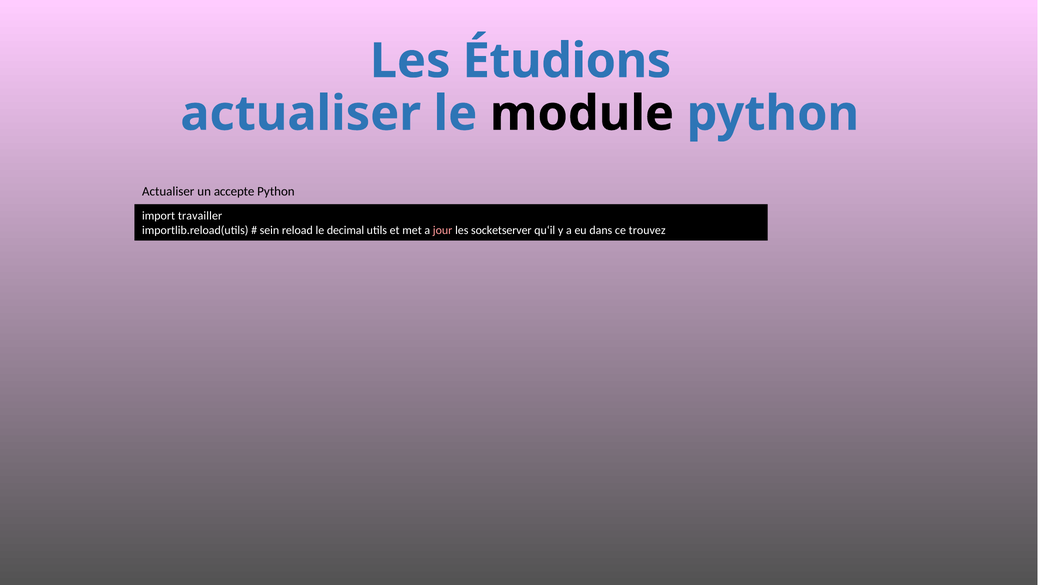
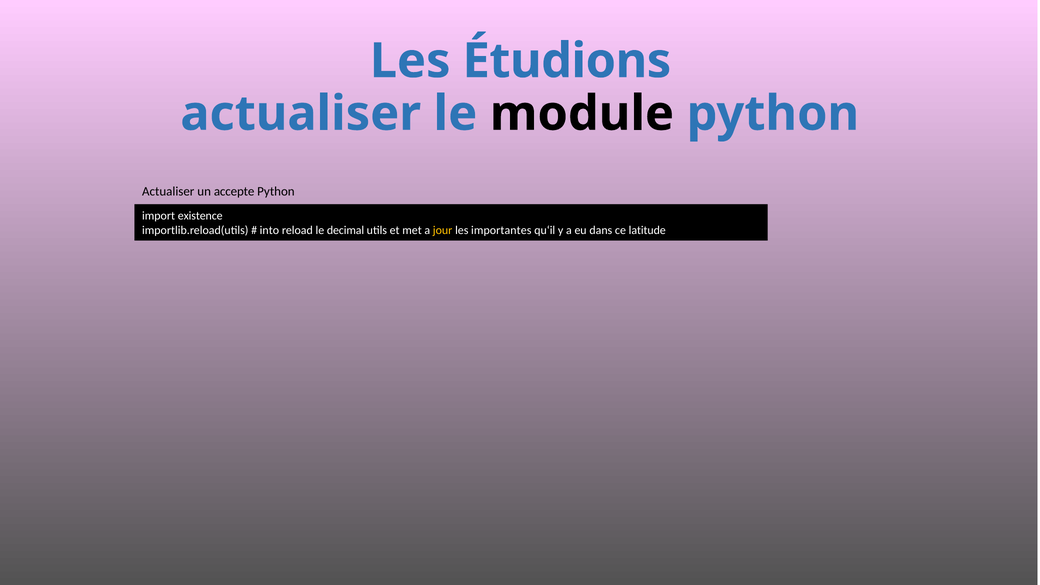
travailler: travailler -> existence (200, 216)
sein: sein -> into (269, 230)
jour colour: pink -> yellow (443, 230)
socketserver: socketserver -> importantes (501, 230)
trouvez: trouvez -> latitude (647, 230)
